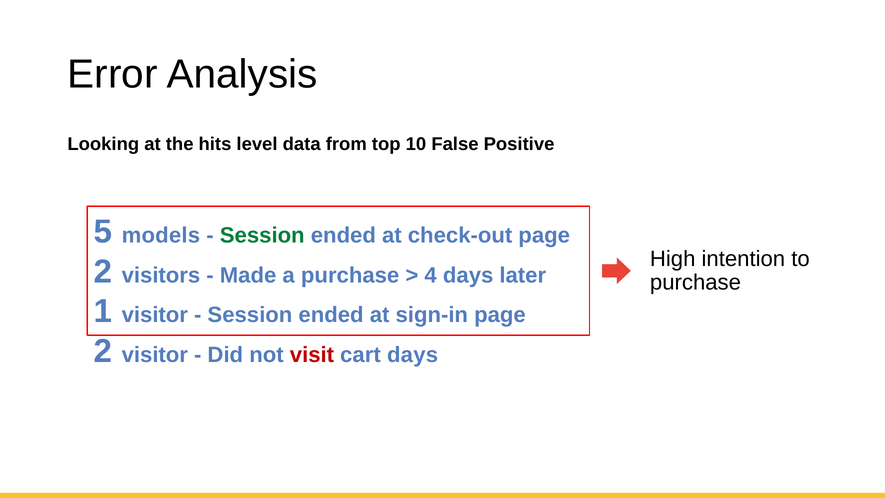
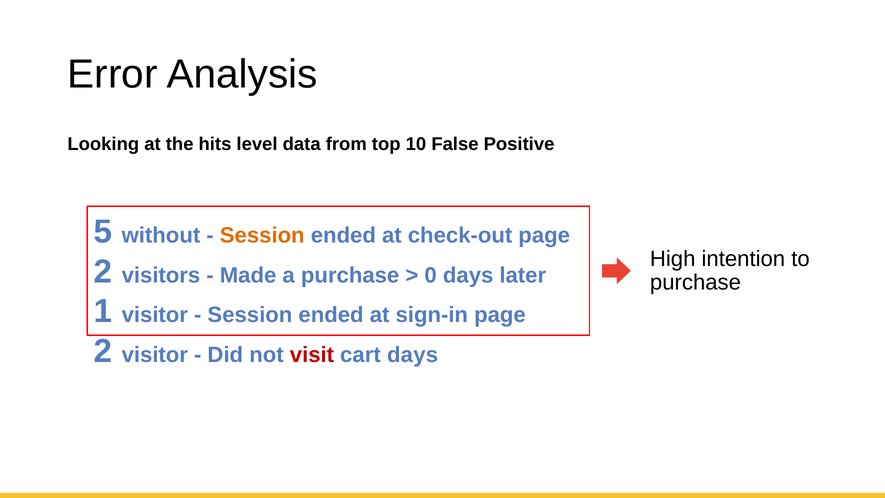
models: models -> without (161, 235)
Session colour: green -> orange (262, 235)
4: 4 -> 0 (431, 275)
